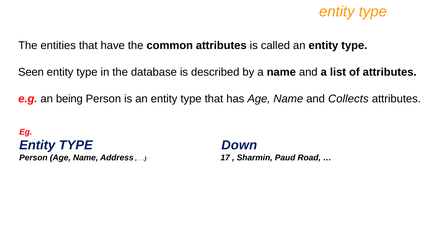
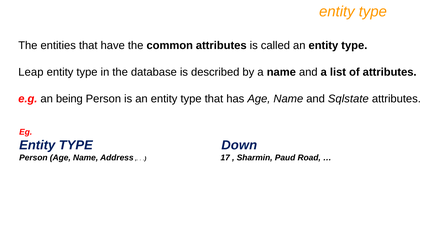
Seen: Seen -> Leap (31, 72)
Collects: Collects -> Sqlstate (348, 99)
